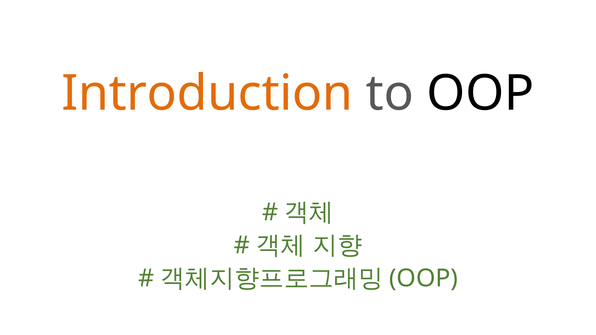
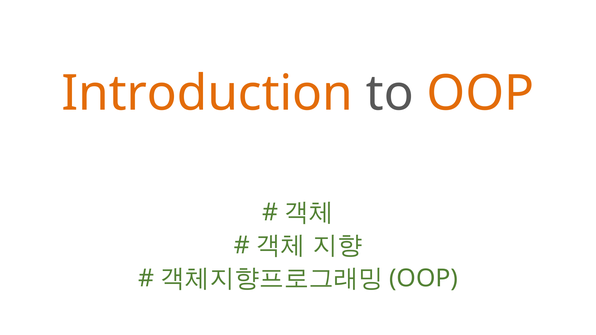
OOP colour: black -> orange (480, 93)
